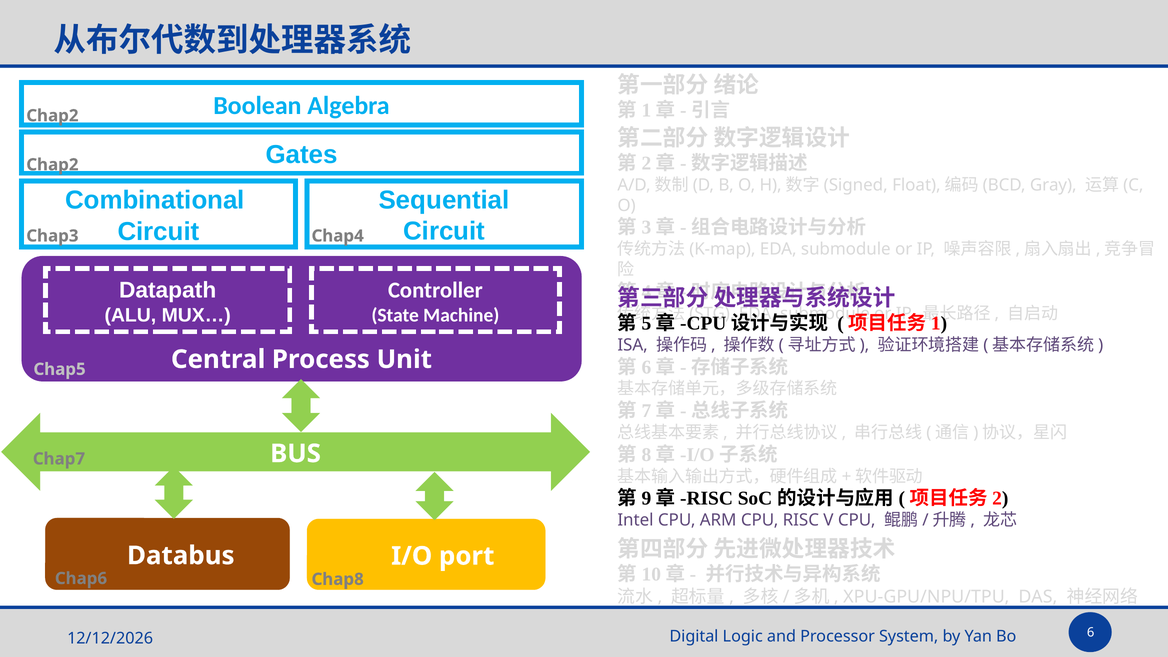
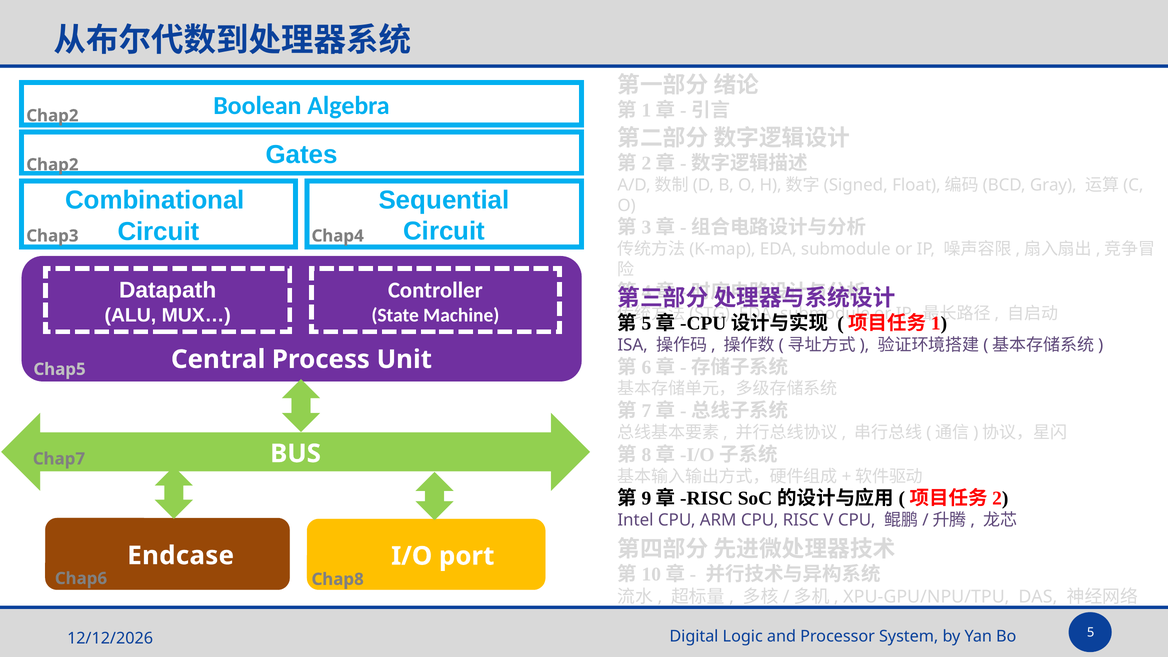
Databus: Databus -> Endcase (181, 556)
6: 6 -> 5 (1091, 632)
